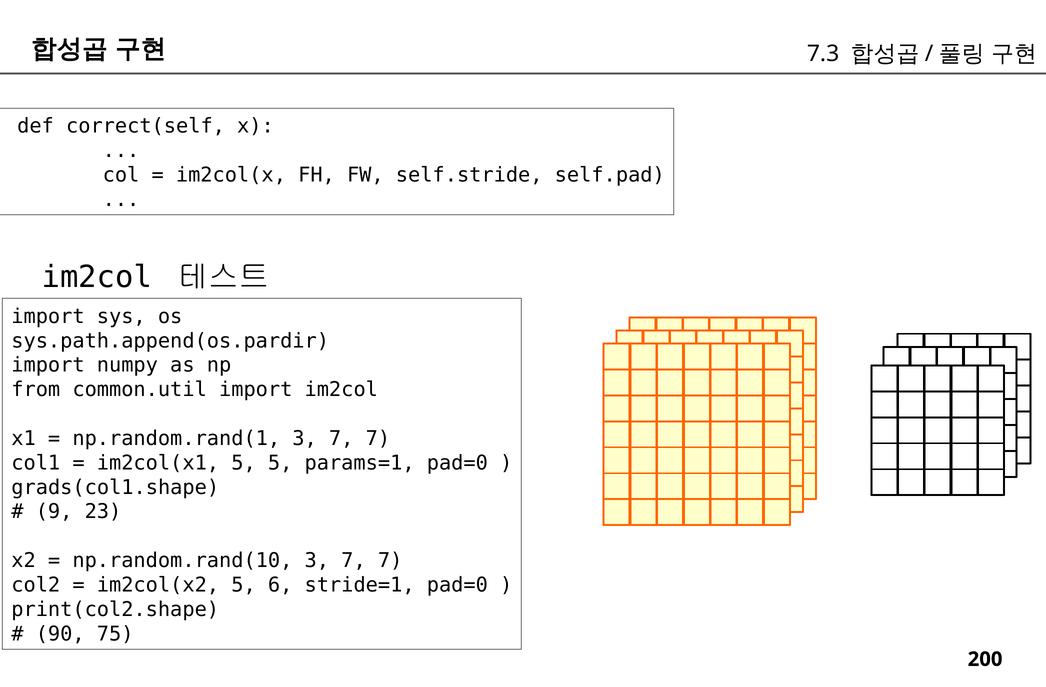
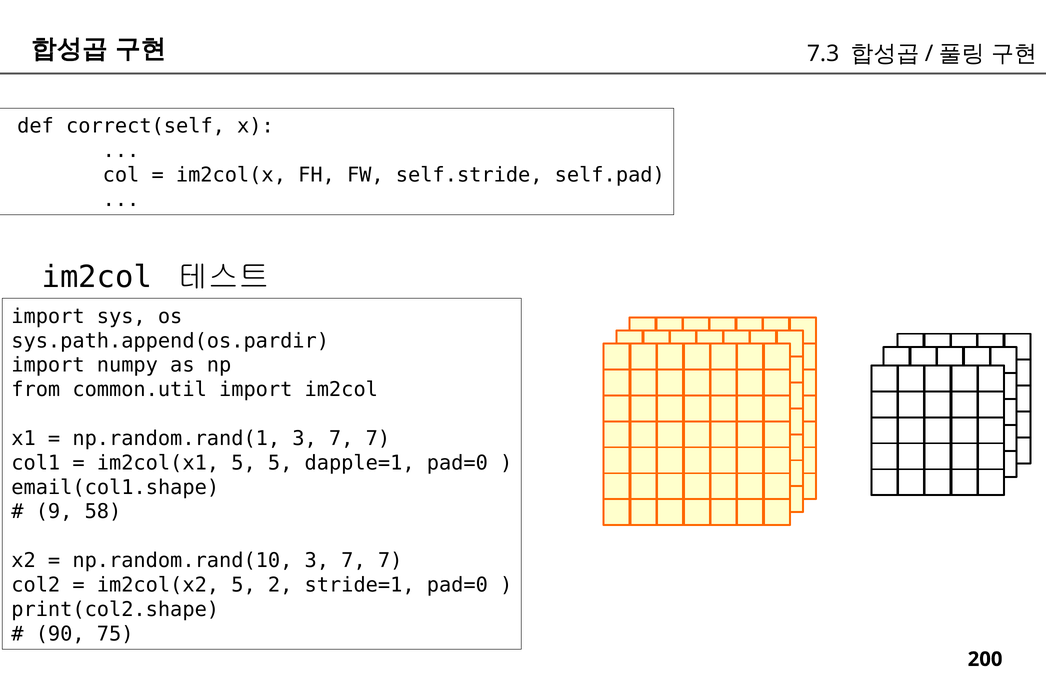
params=1: params=1 -> dapple=1 (360, 463)
grads(col1.shape: grads(col1.shape -> email(col1.shape (115, 487)
23: 23 -> 58 (103, 512)
6: 6 -> 2 (280, 585)
